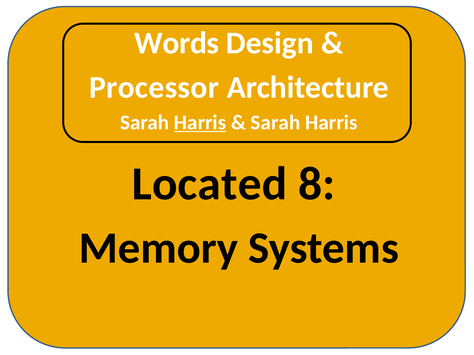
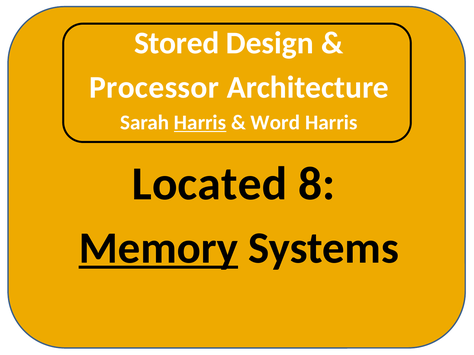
Words: Words -> Stored (177, 43)
Sarah: Sarah -> Word (275, 123)
Memory underline: none -> present (158, 248)
